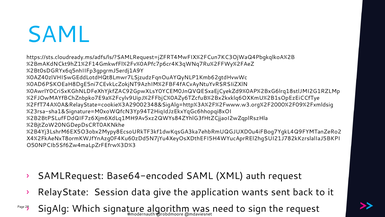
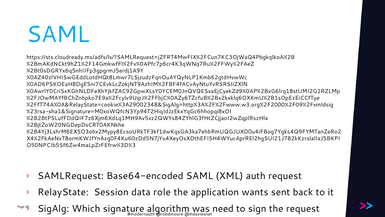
give: give -> role (162, 192)
